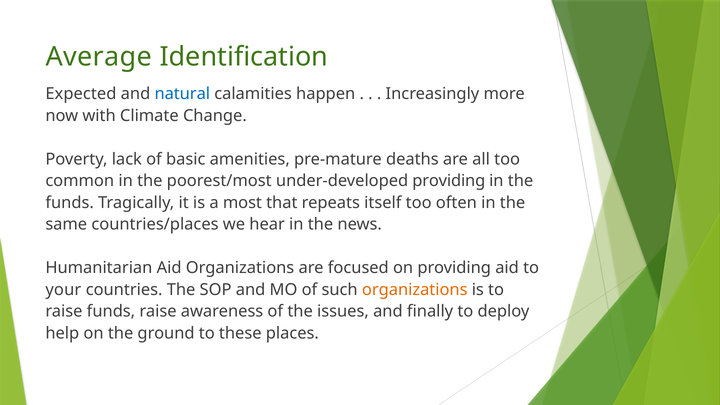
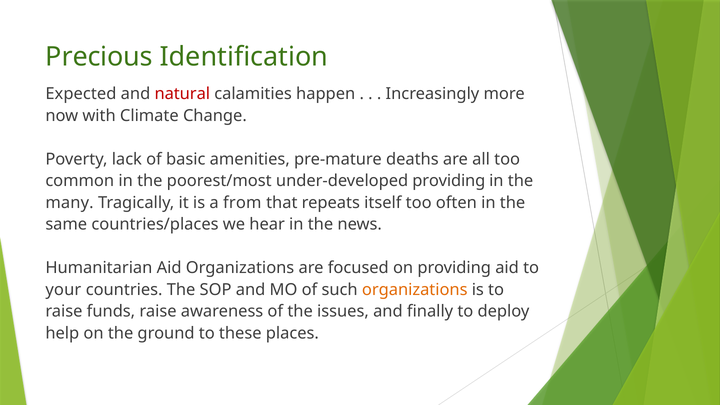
Average: Average -> Precious (99, 57)
natural colour: blue -> red (182, 94)
funds: funds -> many (70, 203)
most: most -> from (242, 203)
